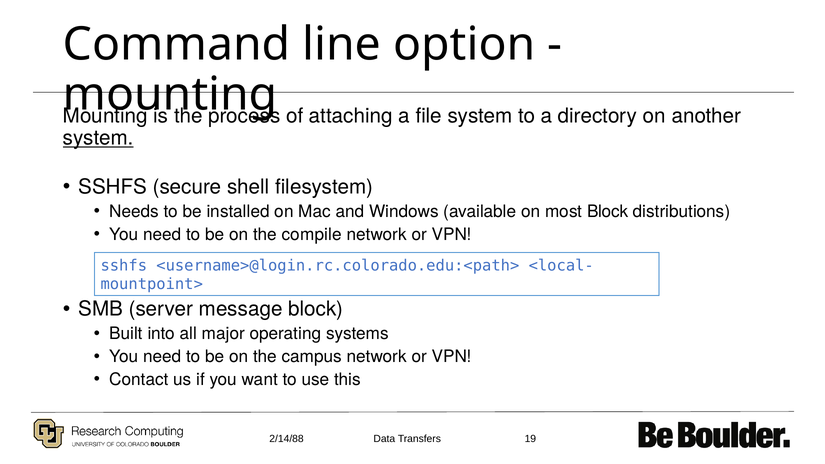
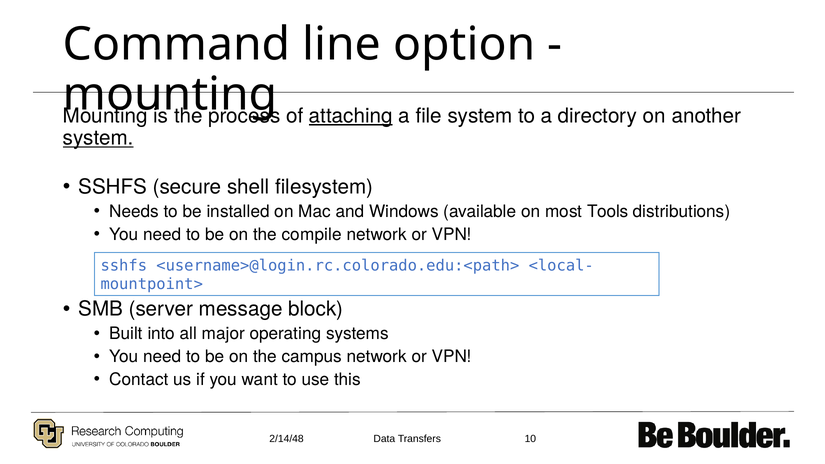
attaching underline: none -> present (351, 116)
most Block: Block -> Tools (608, 212)
2/14/88: 2/14/88 -> 2/14/48 (287, 439)
19: 19 -> 10 (530, 439)
